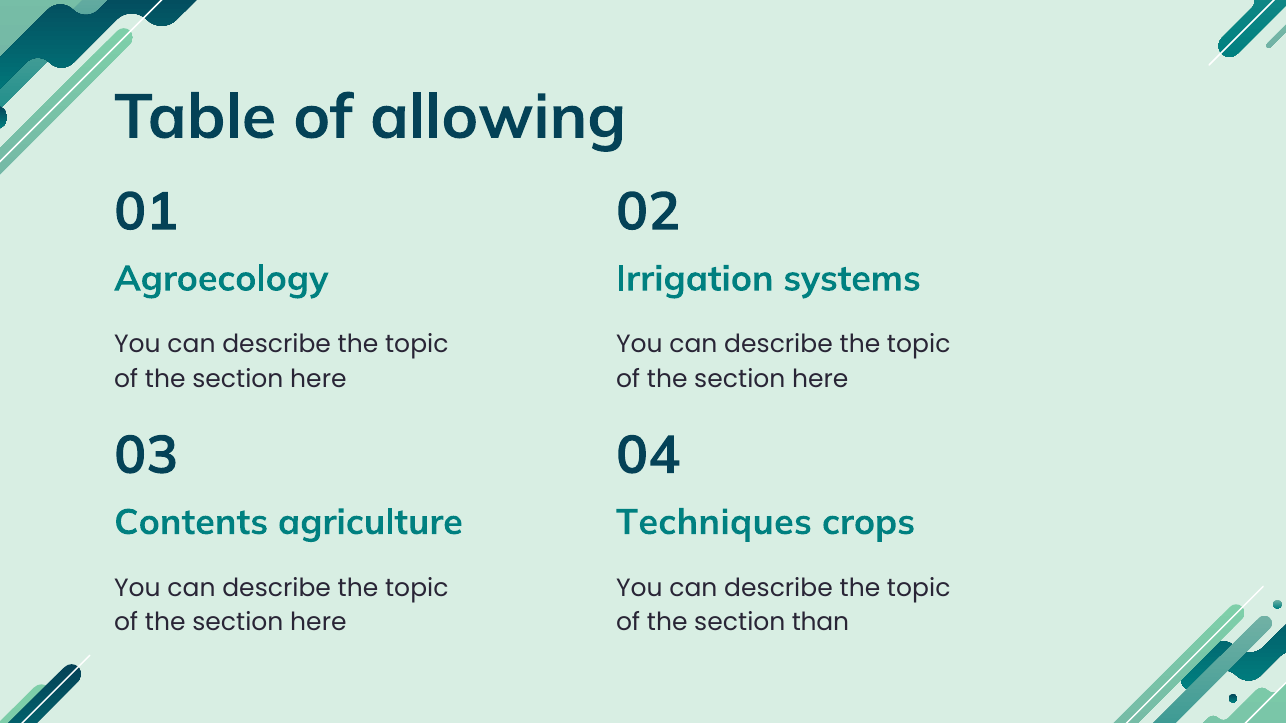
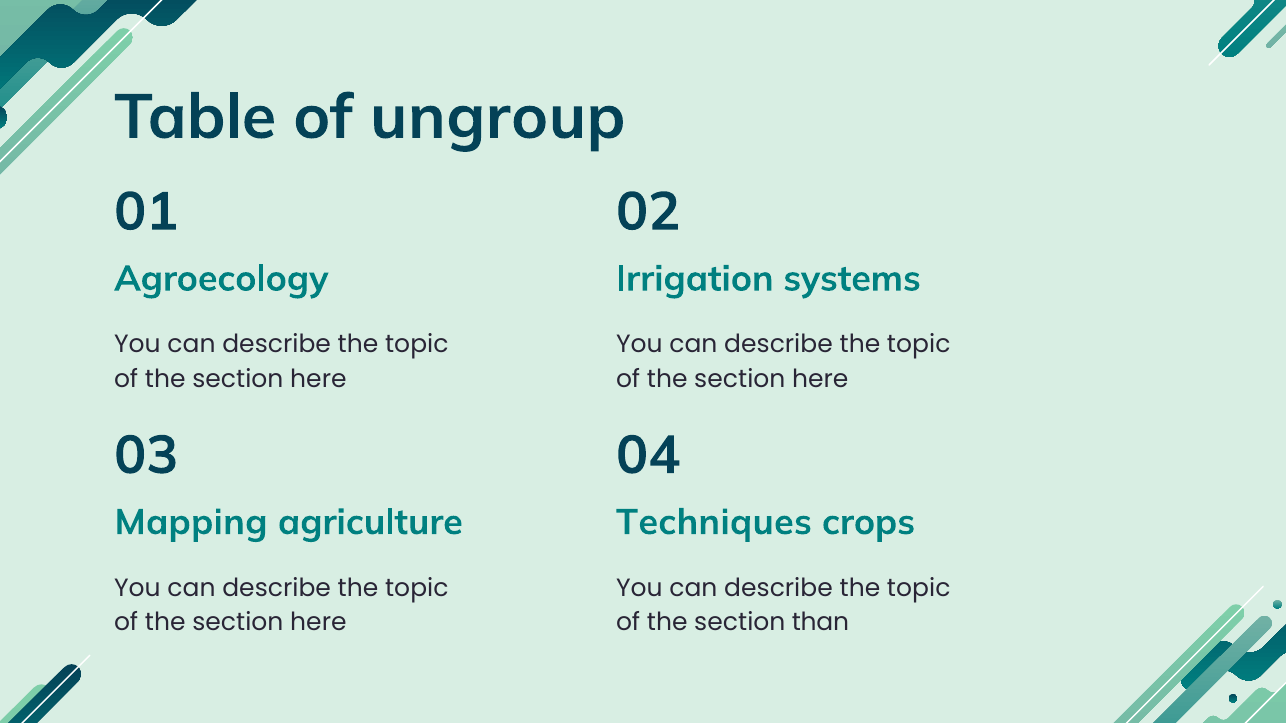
allowing: allowing -> ungroup (498, 117)
Contents: Contents -> Mapping (191, 523)
